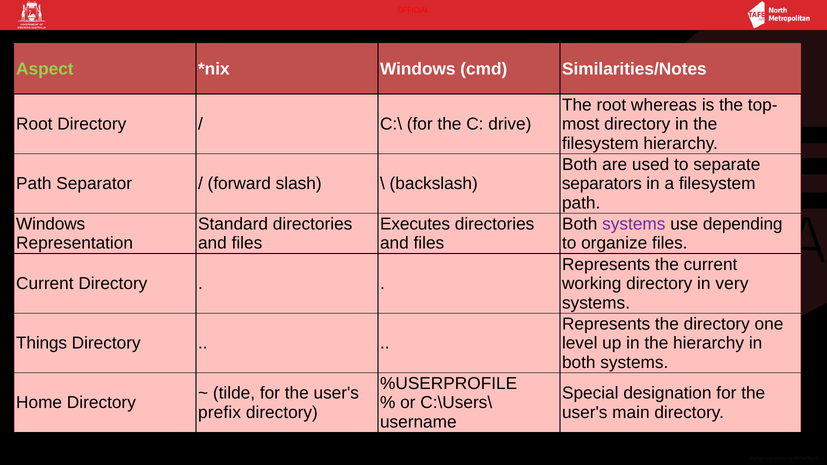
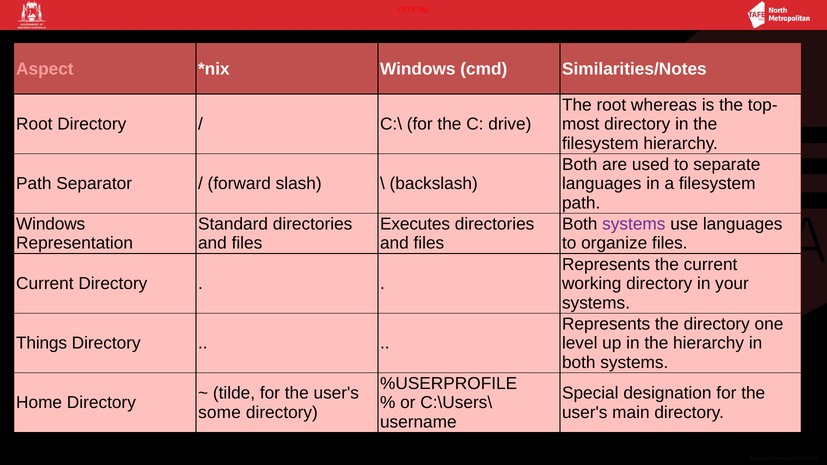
Aspect colour: light green -> pink (45, 69)
separators: separators -> languages (602, 184)
use depending: depending -> languages (743, 224)
very: very -> your (732, 284)
prefix: prefix -> some (220, 413)
